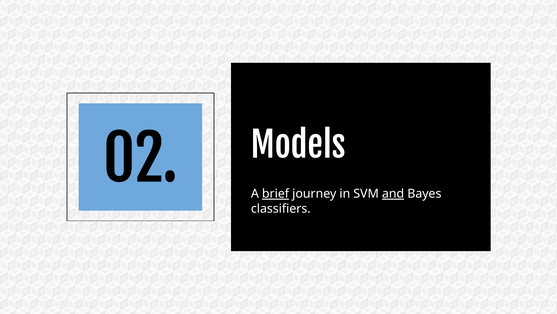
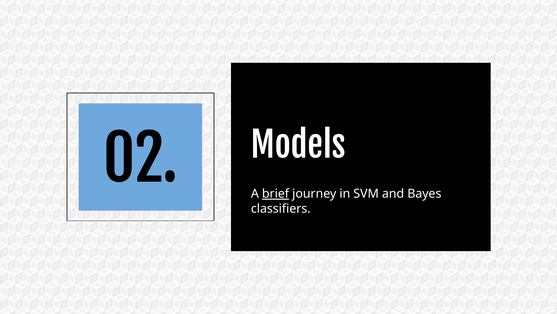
and underline: present -> none (393, 193)
